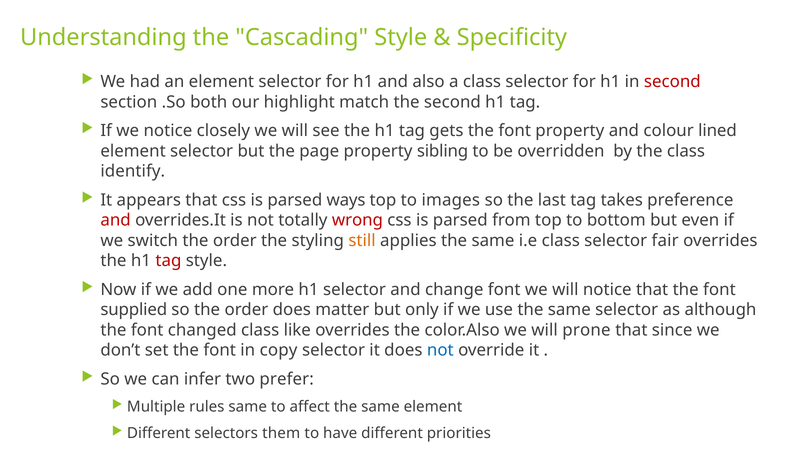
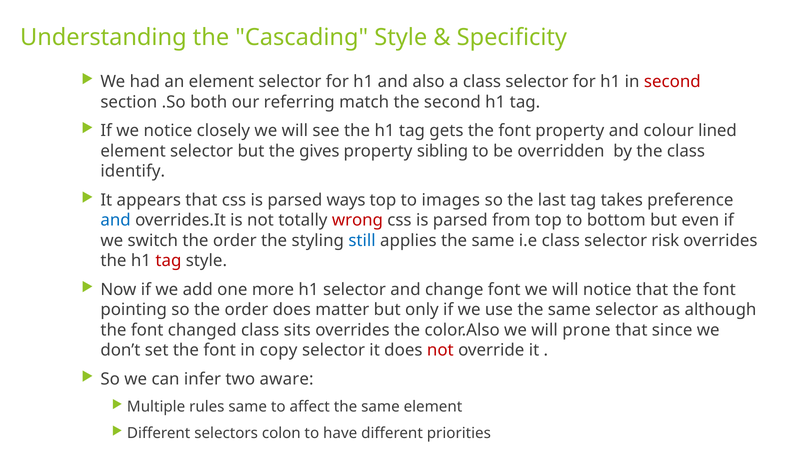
highlight: highlight -> referring (299, 102)
page: page -> gives (319, 151)
and colour: red -> blue (116, 220)
still colour: orange -> blue (362, 240)
fair: fair -> risk (665, 240)
supplied: supplied -> pointing (134, 310)
like: like -> sits (297, 330)
not colour: blue -> red (440, 350)
prefer: prefer -> aware (287, 379)
them: them -> colon (281, 433)
